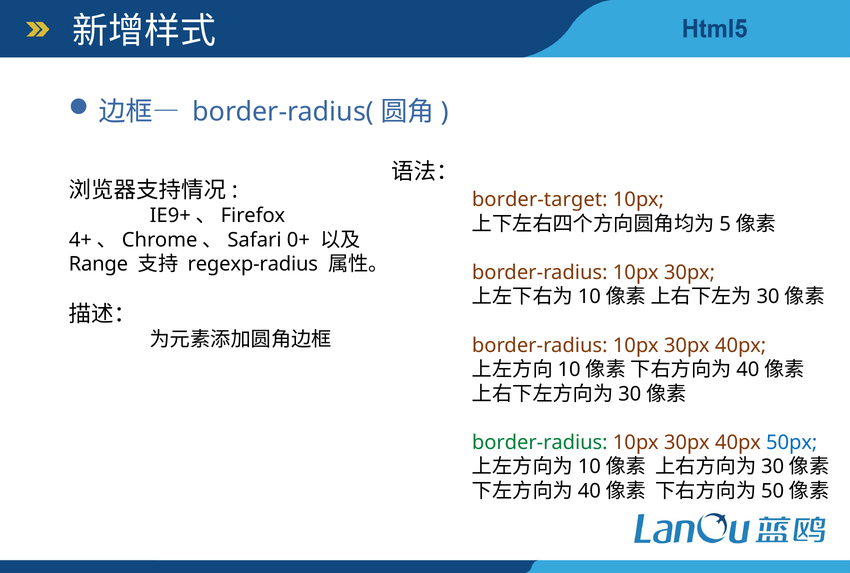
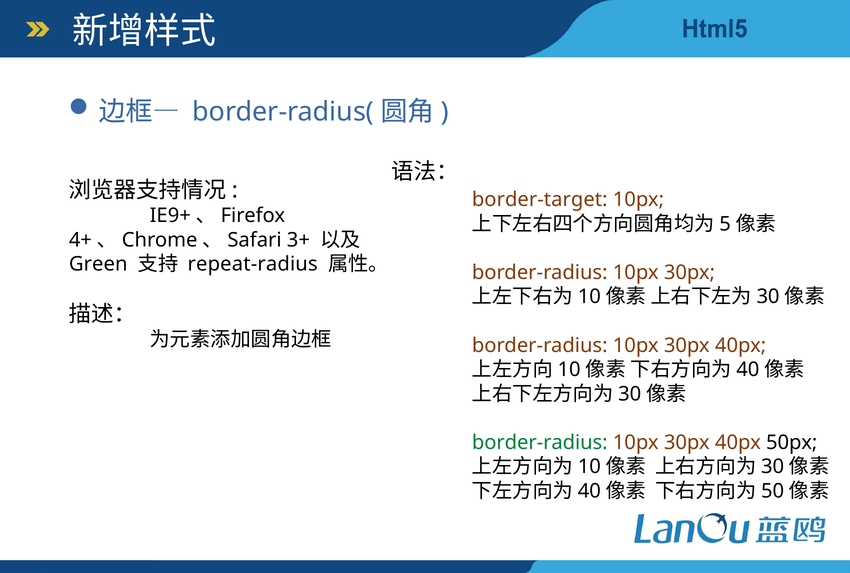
0+: 0+ -> 3+ (298, 240)
Range: Range -> Green (98, 264)
regexp-radius: regexp-radius -> repeat-radius (253, 264)
50px colour: blue -> black (792, 442)
